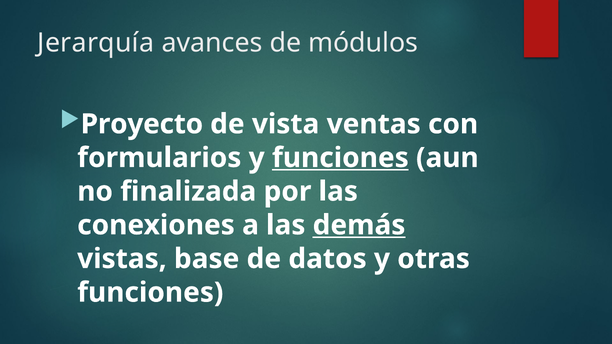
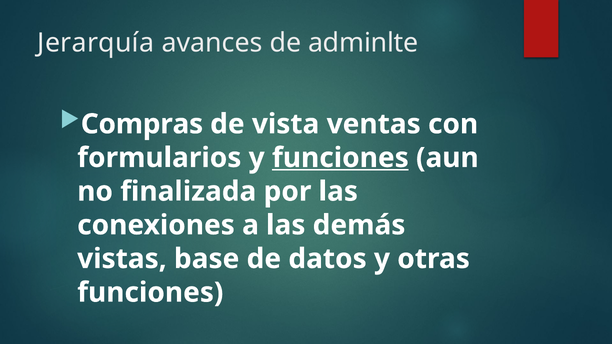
módulos: módulos -> adminlte (363, 43)
Proyecto: Proyecto -> Compras (142, 124)
demás underline: present -> none (359, 225)
